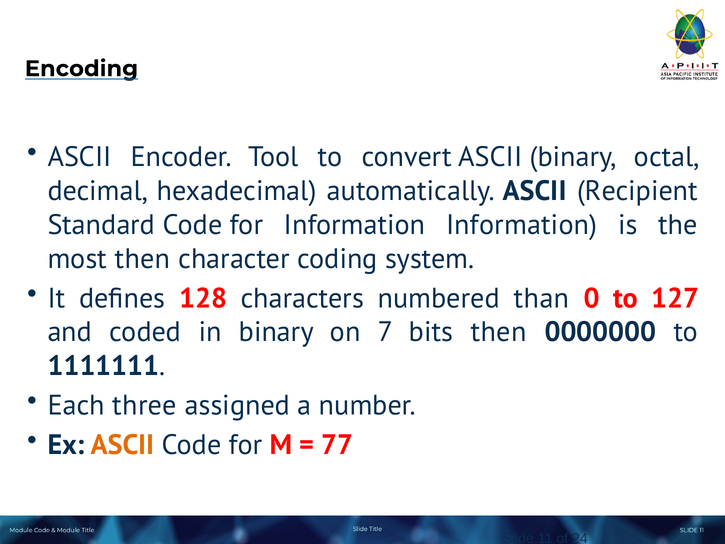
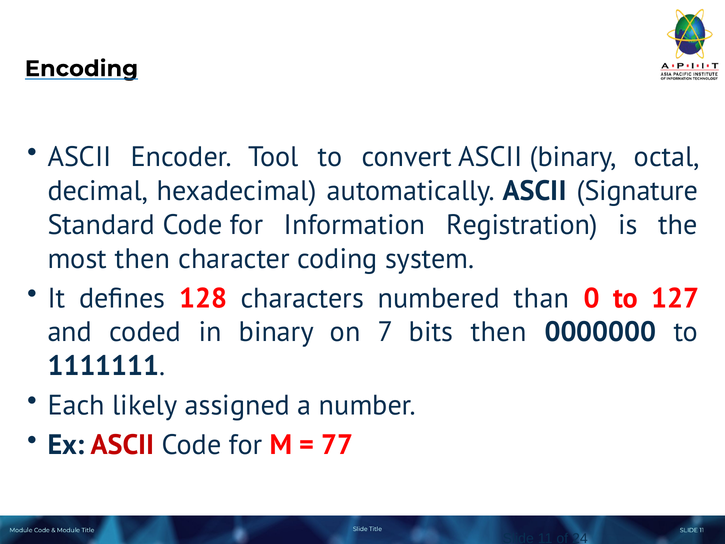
Recipient: Recipient -> Signature (638, 191)
Information Information: Information -> Registration (522, 225)
three: three -> likely (145, 405)
ASCII colour: orange -> red (122, 445)
